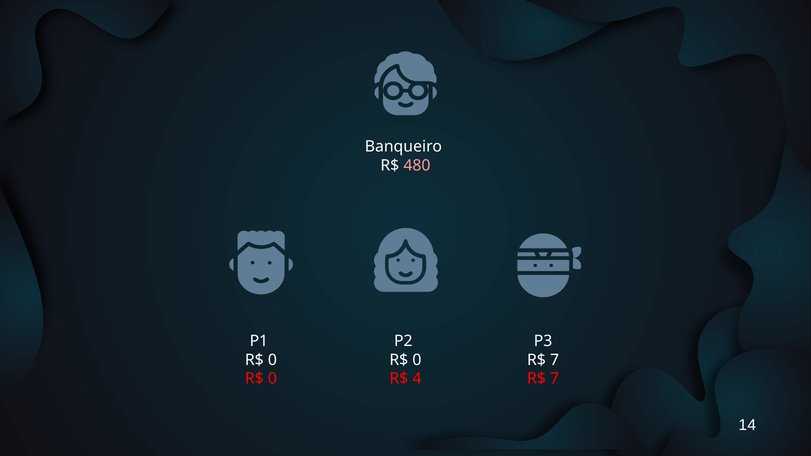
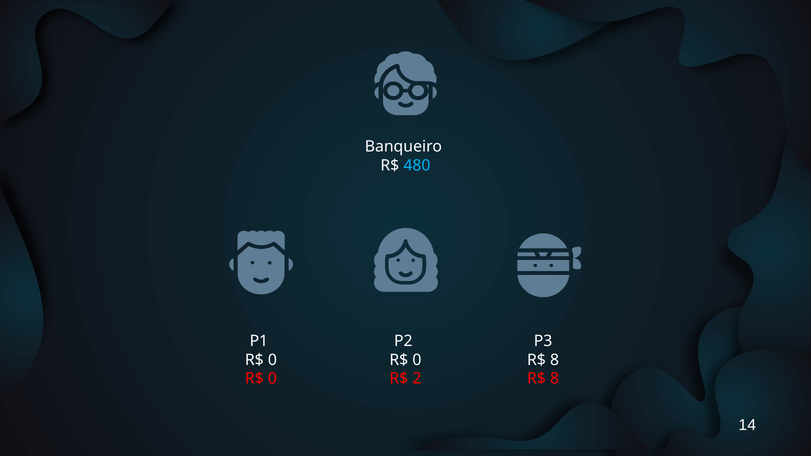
480 colour: pink -> light blue (417, 166)
7: 7 -> 8 (555, 360)
4: 4 -> 2 (417, 379)
7: 7 -> 8 (555, 379)
